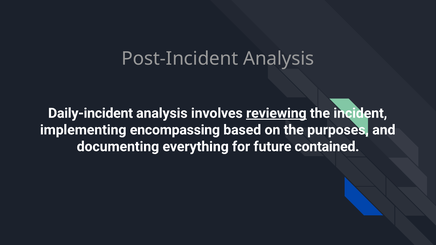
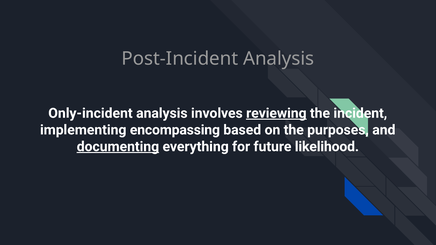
Daily-incident: Daily-incident -> Only-incident (90, 113)
documenting underline: none -> present (118, 147)
contained: contained -> likelihood (327, 147)
